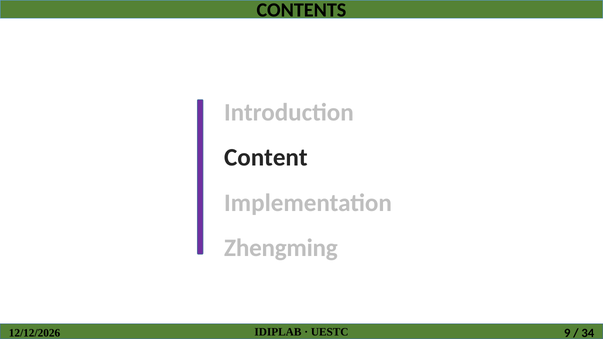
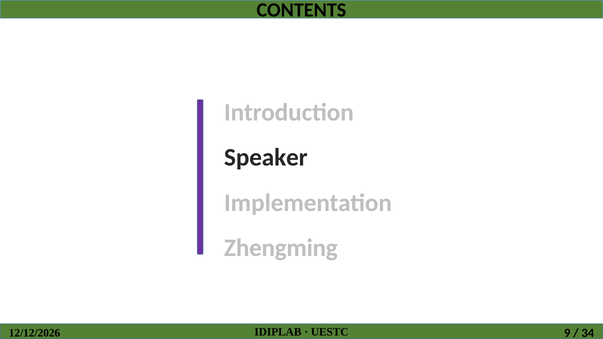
Content: Content -> Speaker (266, 158)
